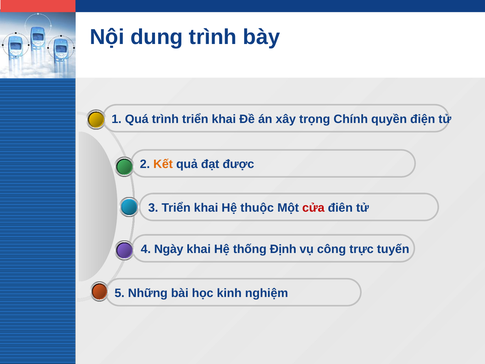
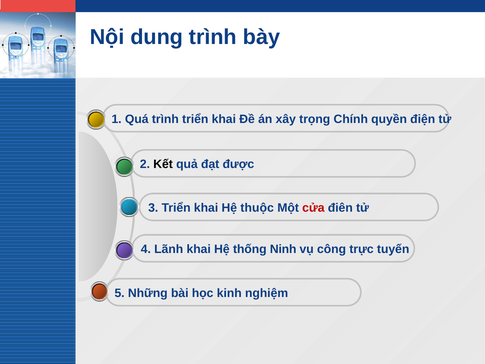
Kết colour: orange -> black (163, 164)
Ngày: Ngày -> Lãnh (169, 249)
Định: Định -> Ninh (283, 249)
